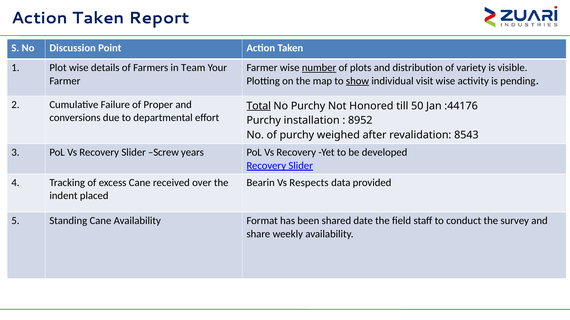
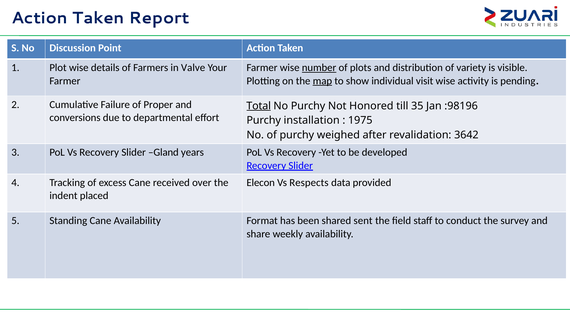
Team: Team -> Valve (193, 68)
map underline: none -> present (322, 81)
show underline: present -> none (358, 81)
50: 50 -> 35 (417, 106)
:44176: :44176 -> :98196 (461, 106)
8952: 8952 -> 1975 (360, 121)
8543: 8543 -> 3642 (466, 135)
Screw: Screw -> Gland (163, 153)
Bearin: Bearin -> Elecon (261, 183)
date: date -> sent (363, 221)
